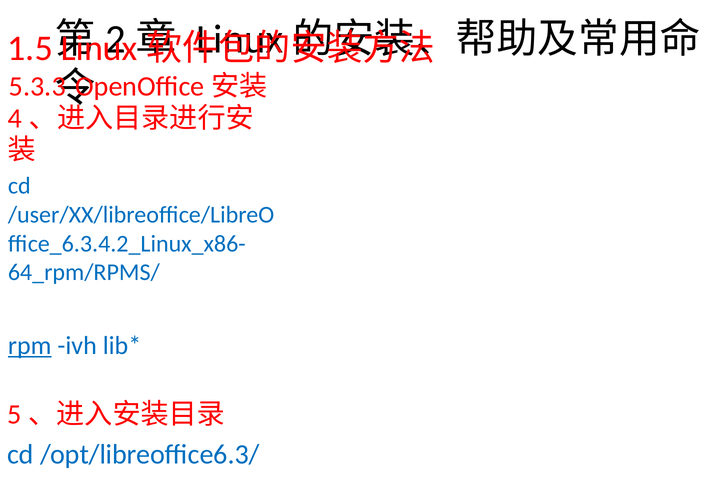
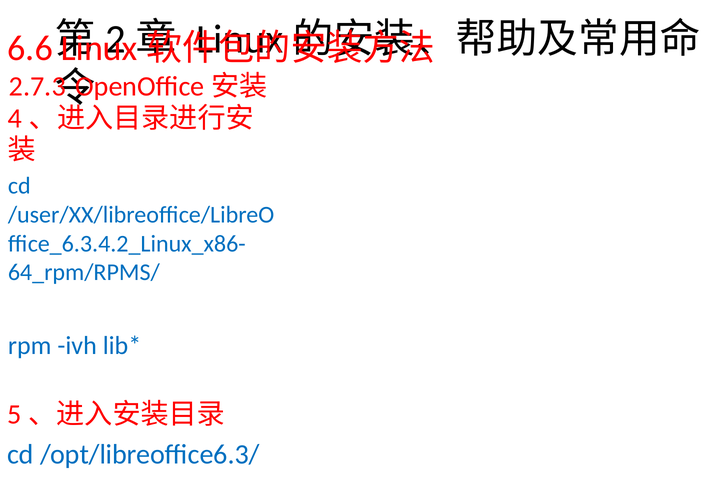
1.5: 1.5 -> 6.6 (30, 48)
5.3.3: 5.3.3 -> 2.7.3 (37, 87)
rpm underline: present -> none (30, 345)
